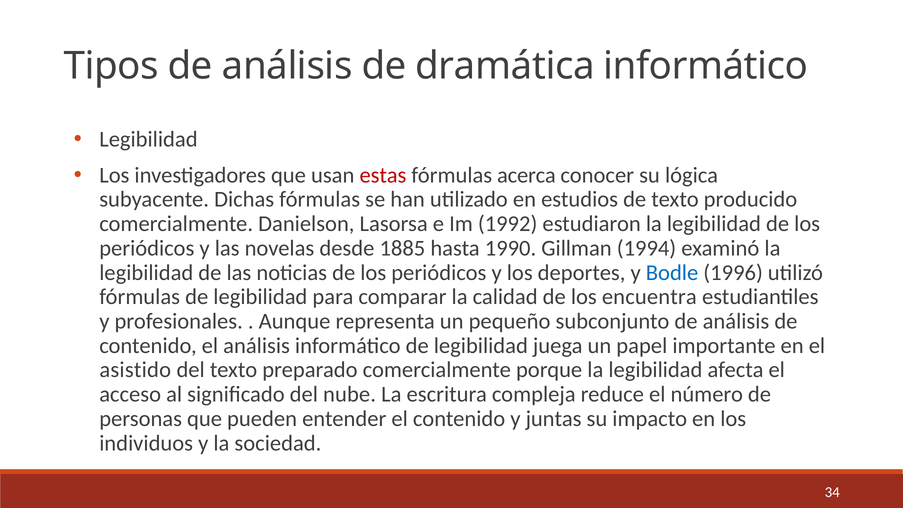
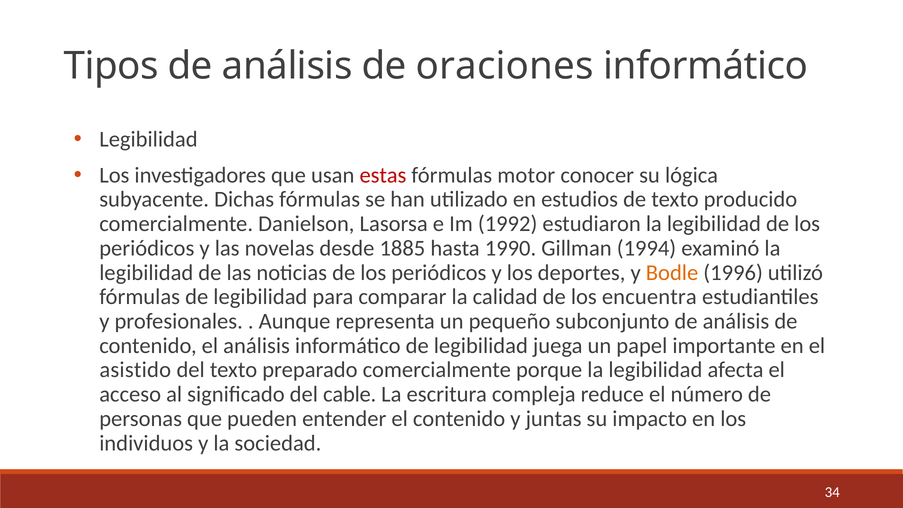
dramática: dramática -> oraciones (505, 66)
acerca: acerca -> motor (526, 175)
Bodle colour: blue -> orange (672, 273)
nube: nube -> cable (350, 394)
